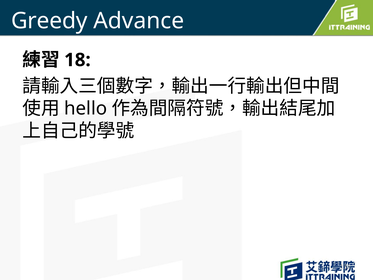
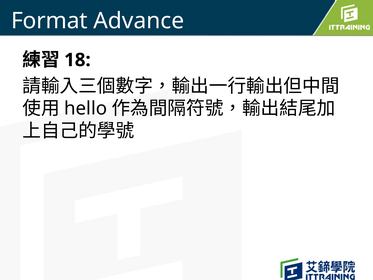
Greedy: Greedy -> Format (49, 21)
